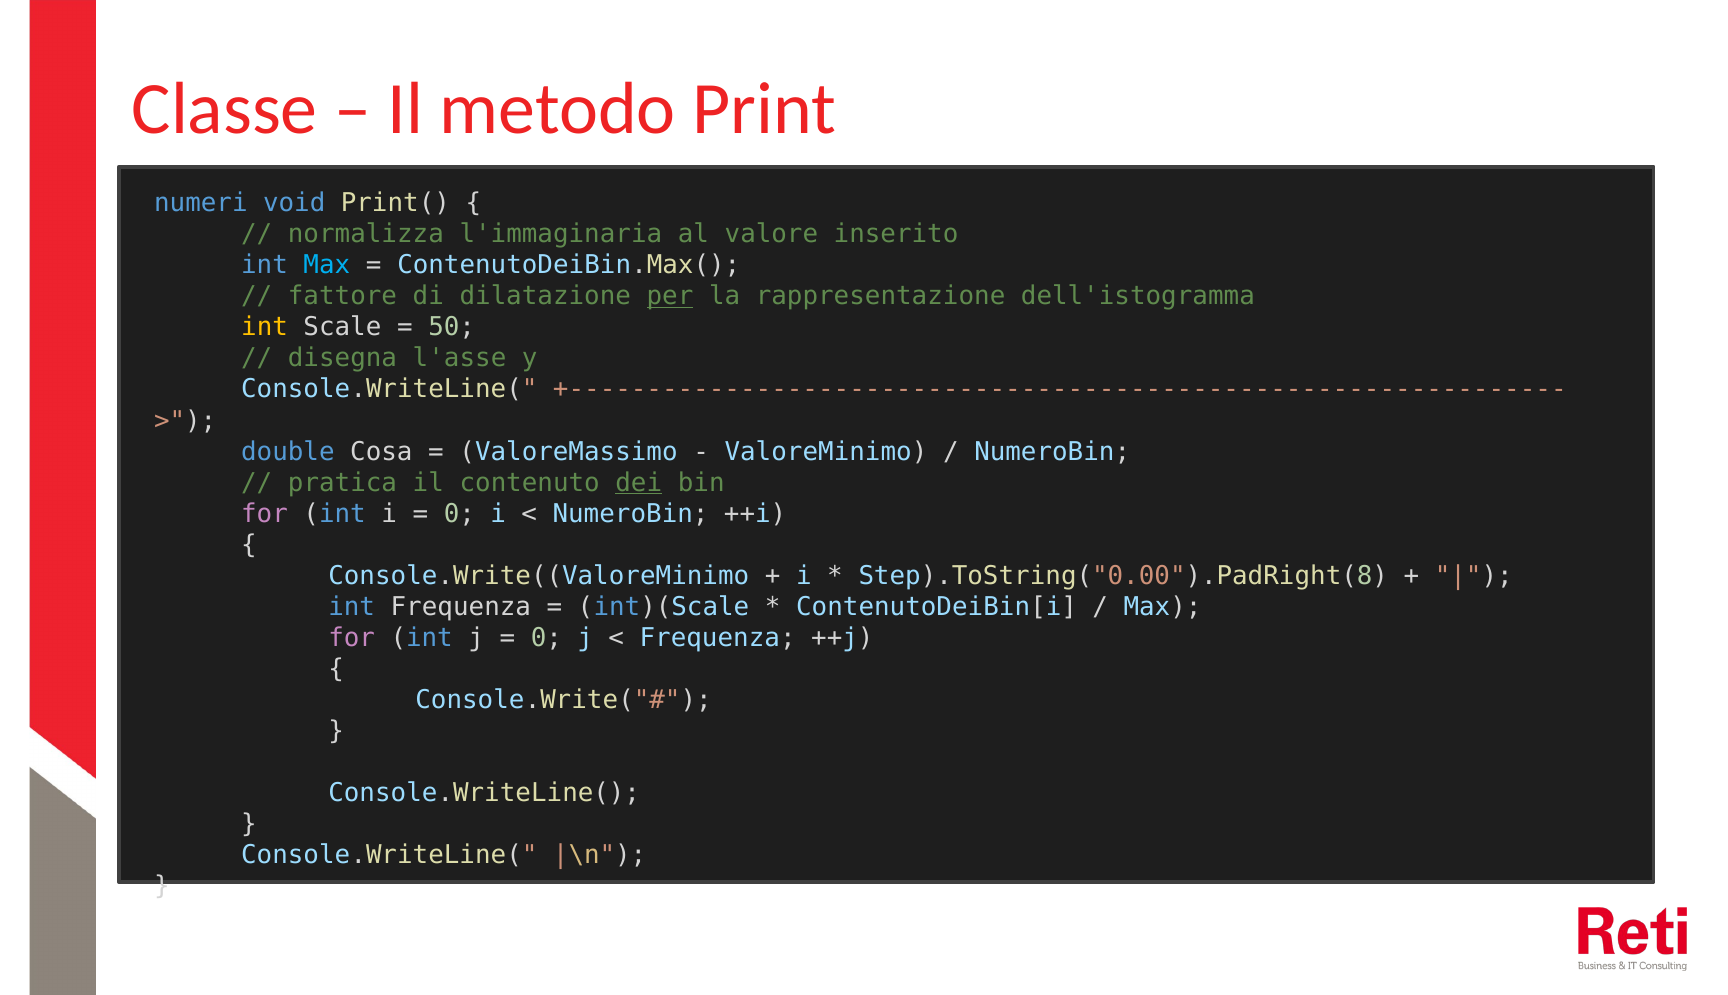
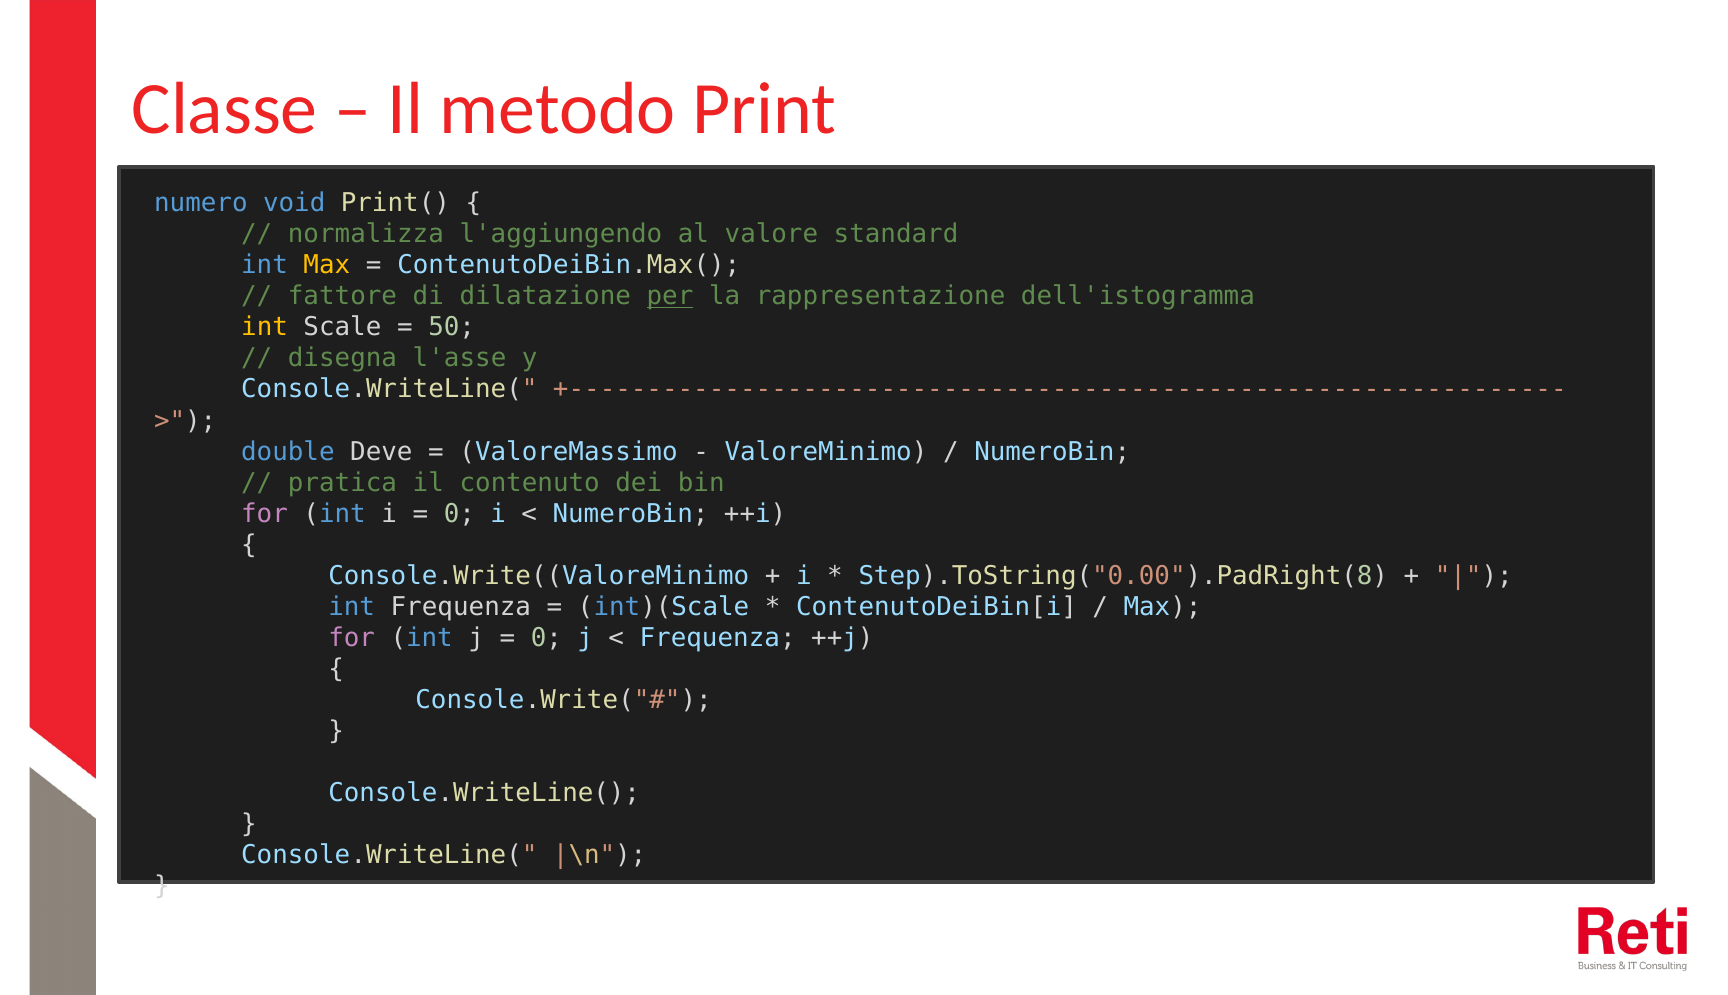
numeri: numeri -> numero (201, 203)
l'immaginaria: l'immaginaria -> l'aggiungendo (561, 234)
inserito: inserito -> standard (896, 234)
Max colour: light blue -> yellow (327, 265)
Cosa: Cosa -> Deve (381, 452)
dei underline: present -> none (639, 483)
